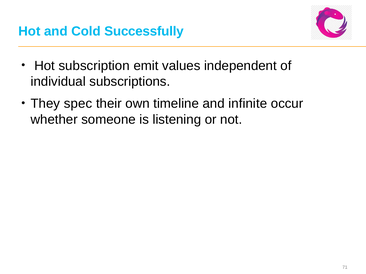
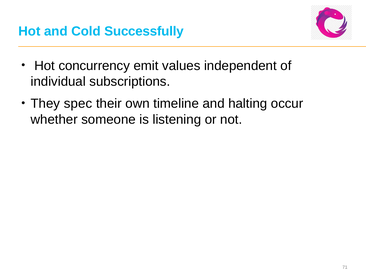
subscription: subscription -> concurrency (94, 66)
infinite: infinite -> halting (248, 104)
